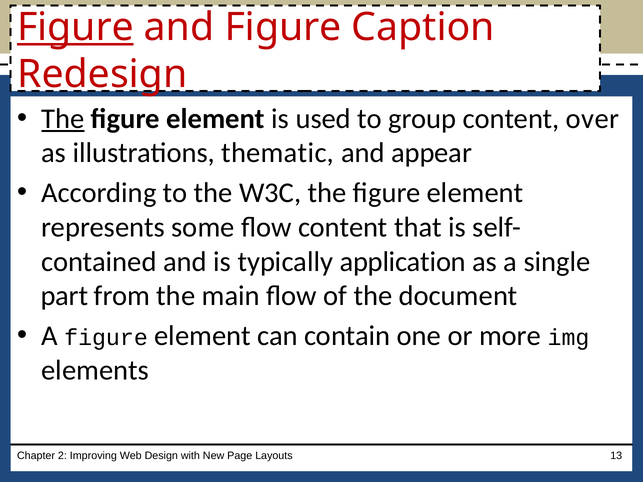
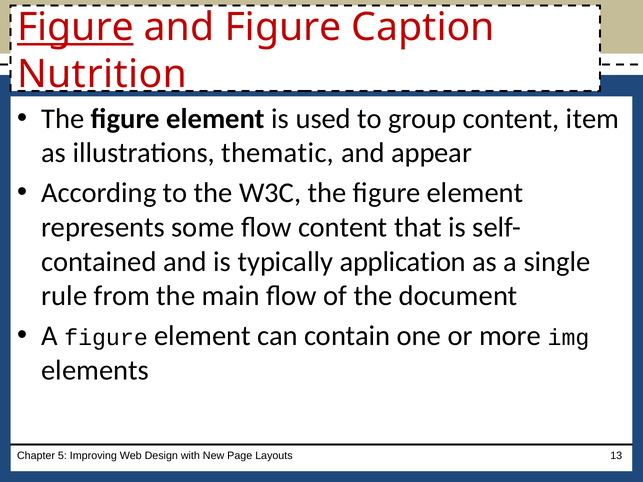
Redesign: Redesign -> Nutrition (102, 75)
The underline: present -> none (63, 119)
over: over -> item (593, 119)
part: part -> rule (64, 296)
2: 2 -> 5 (62, 456)
